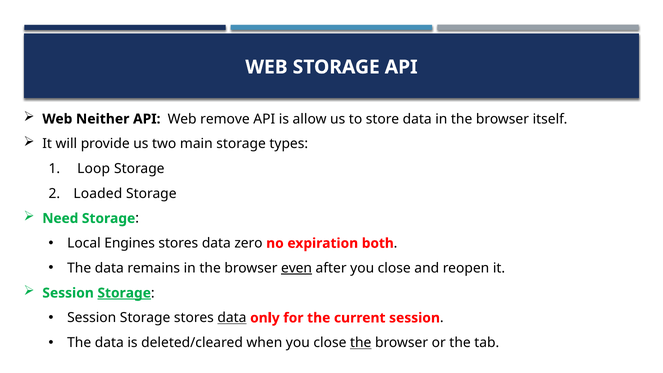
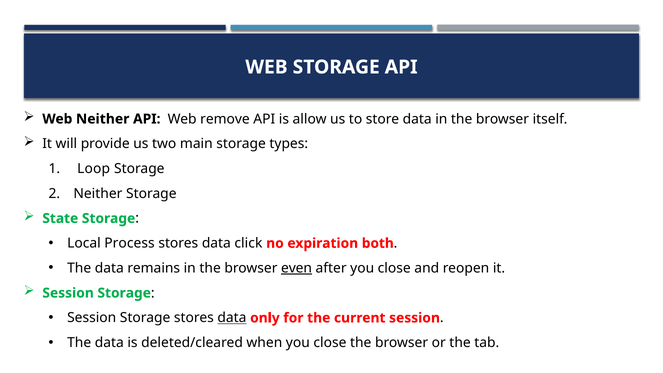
Loaded: Loaded -> Neither (98, 194)
Need: Need -> State (60, 218)
Engines: Engines -> Process (130, 243)
zero: zero -> click (248, 243)
Storage underline: present -> none (124, 293)
the underline: present -> none (361, 343)
